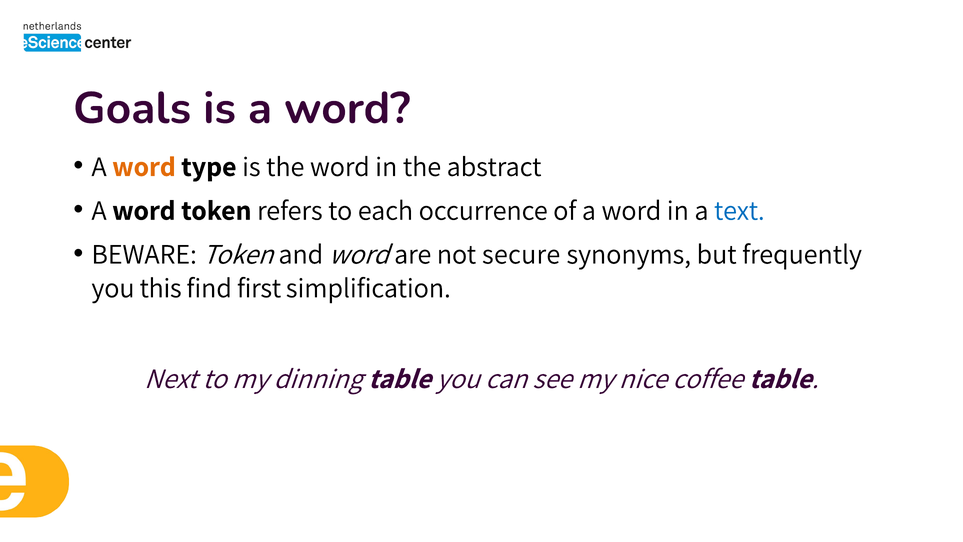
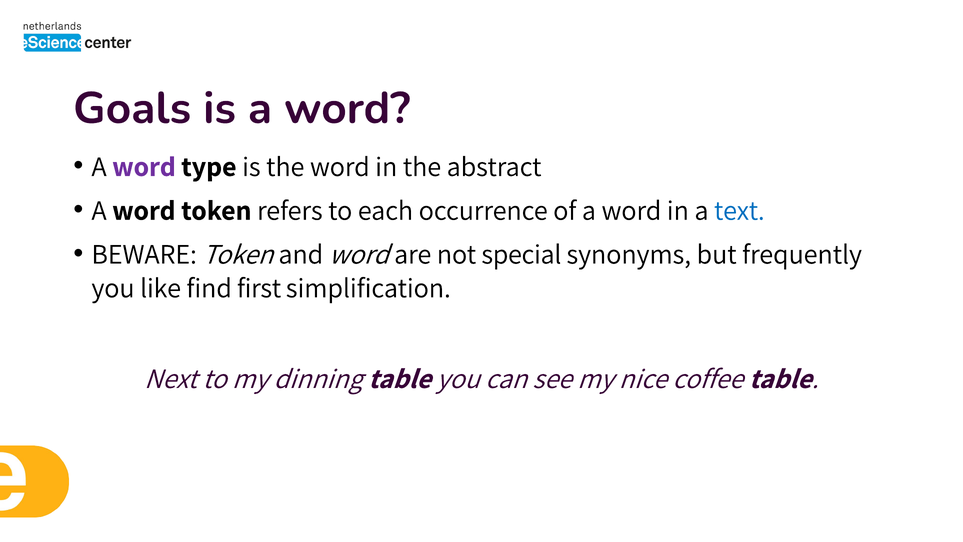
word colour: orange -> purple (144, 167)
secure: secure -> special (521, 254)
this: this -> like (161, 288)
